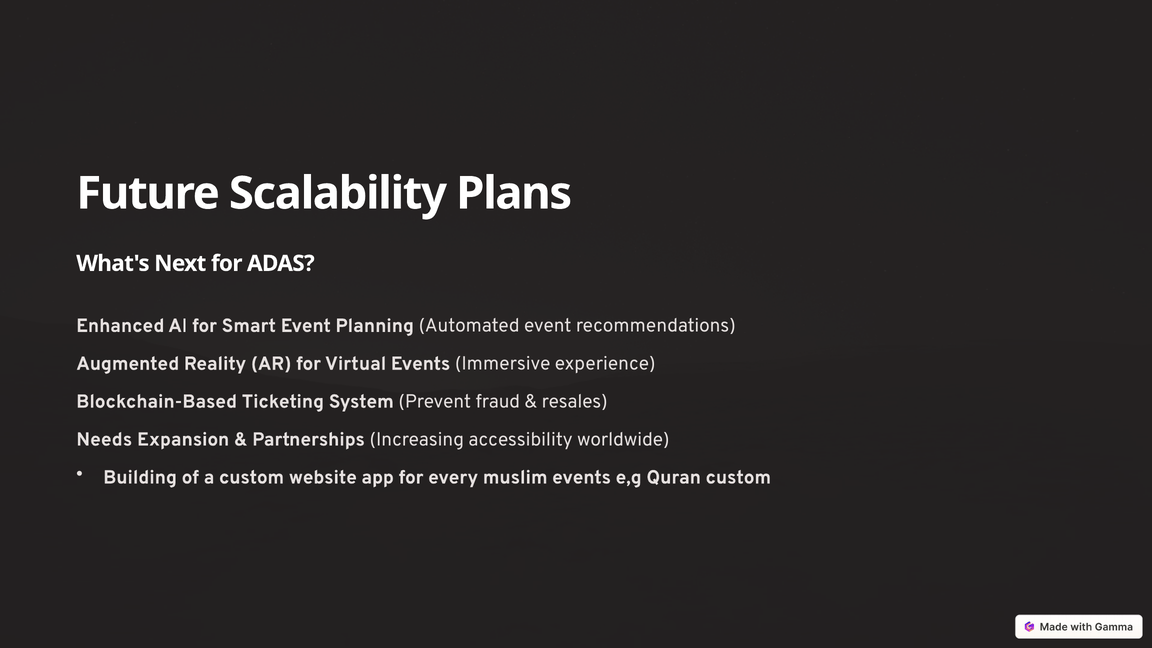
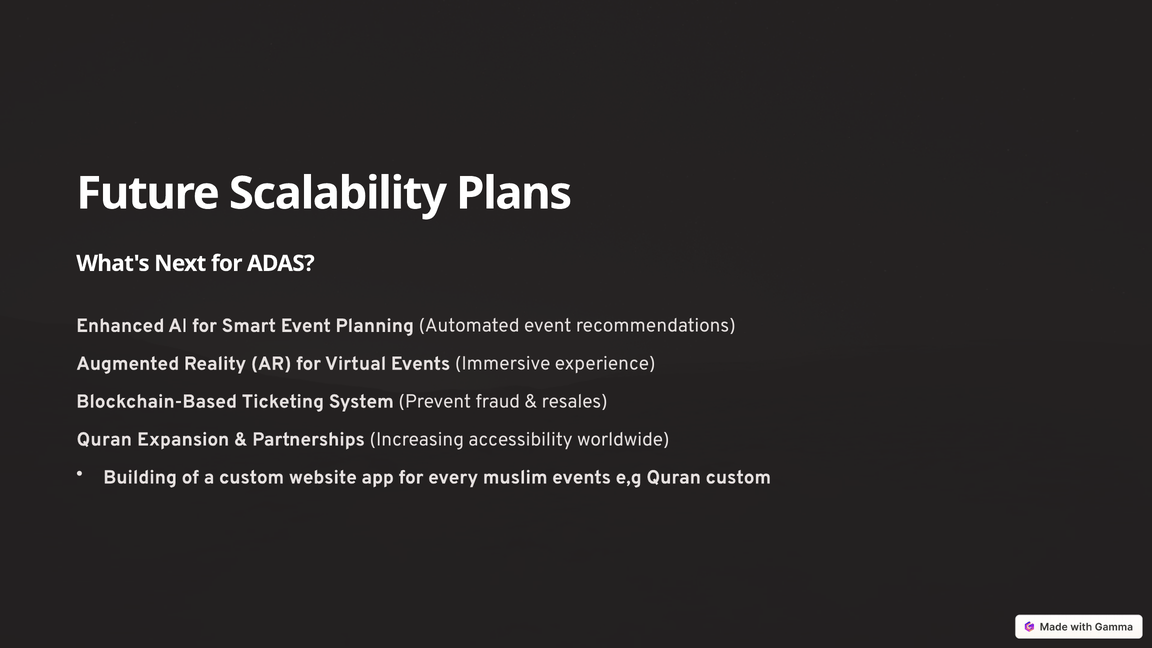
Needs: Needs -> Quran (104, 439)
